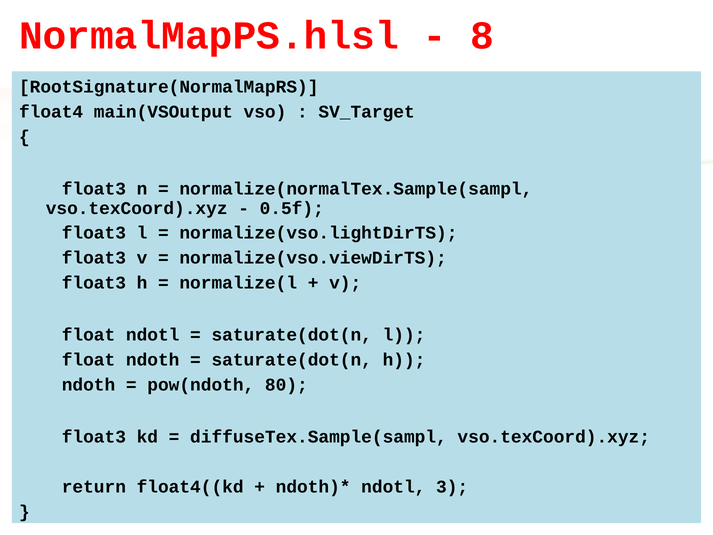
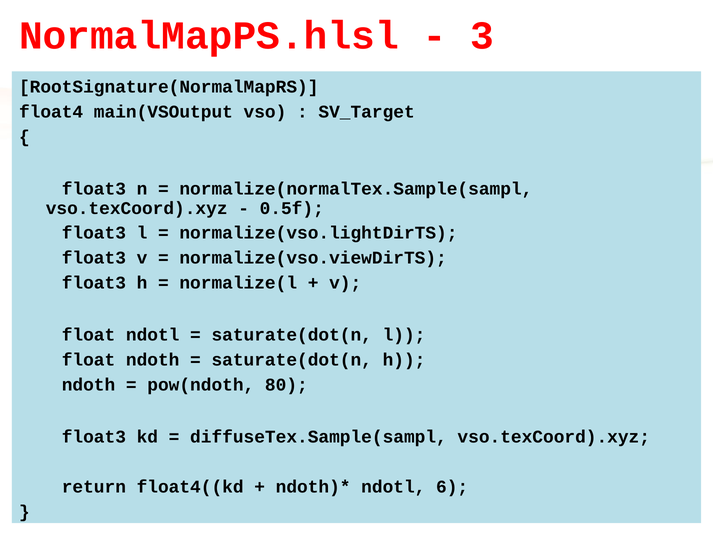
8: 8 -> 3 (482, 35)
3: 3 -> 6 (452, 487)
